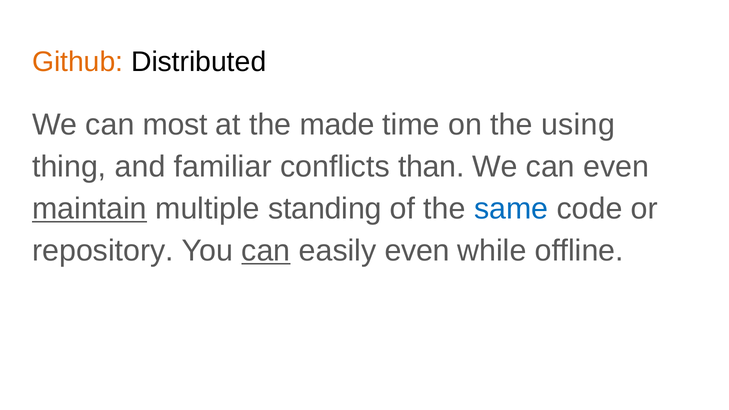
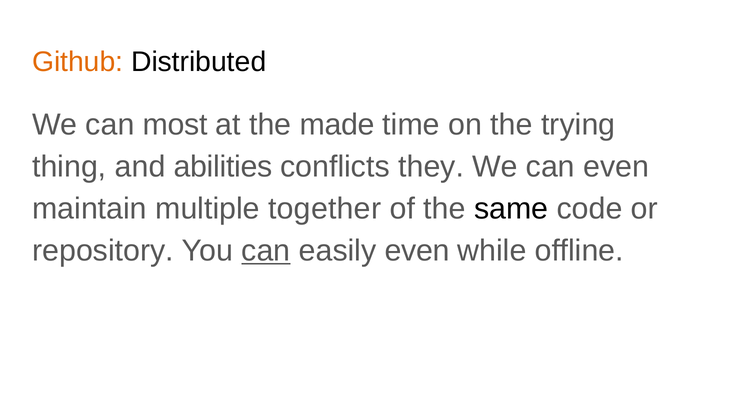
using: using -> trying (578, 125)
familiar: familiar -> abilities (223, 167)
than: than -> they (431, 167)
maintain underline: present -> none (89, 209)
standing: standing -> together (325, 209)
same colour: blue -> black (511, 209)
